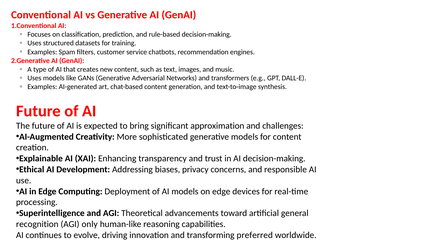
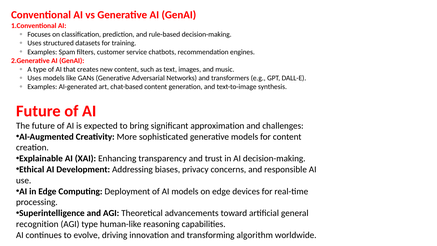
AGI only: only -> type (90, 224)
preferred: preferred -> algorithm (255, 235)
